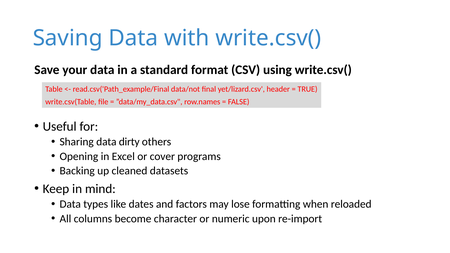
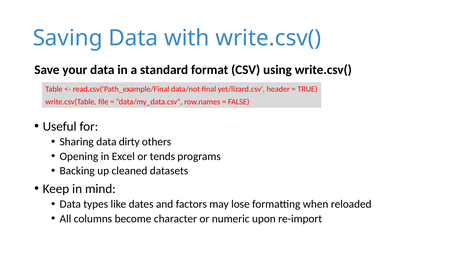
cover: cover -> tends (162, 156)
